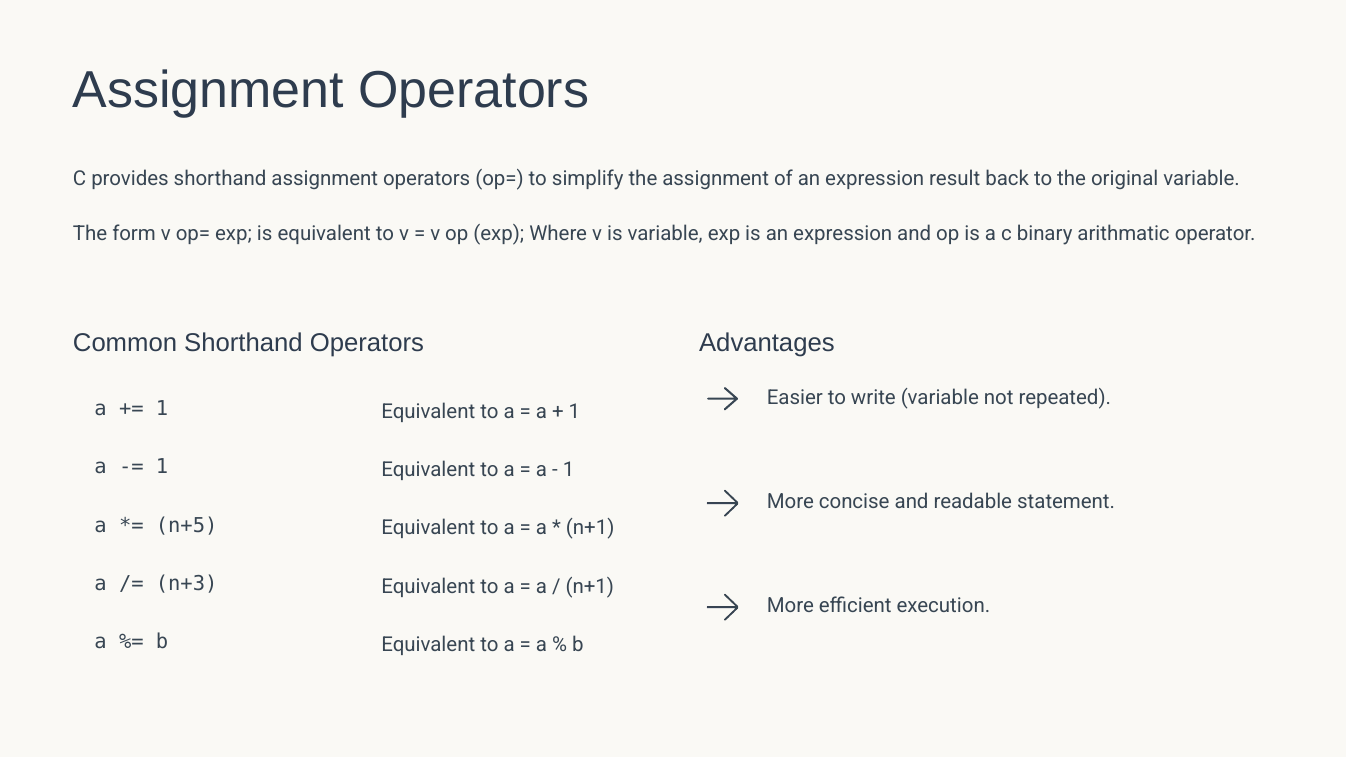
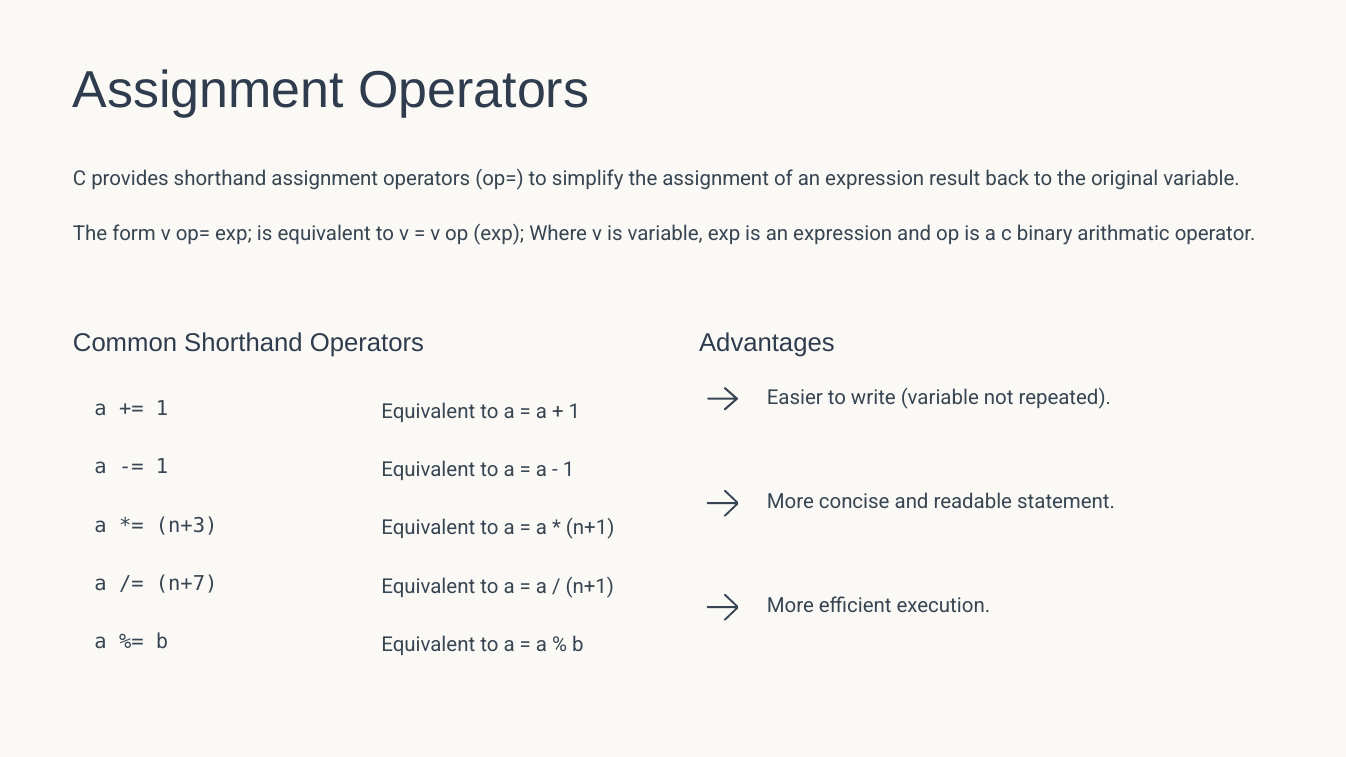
n+5: n+5 -> n+3 (187, 525)
n+3: n+3 -> n+7 (187, 584)
